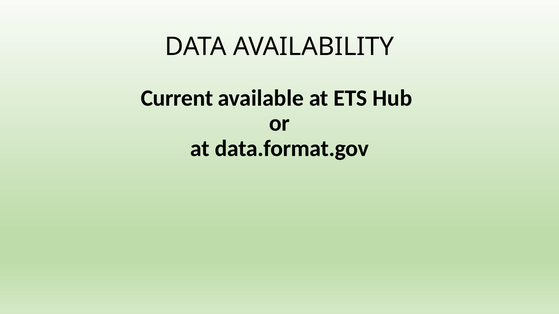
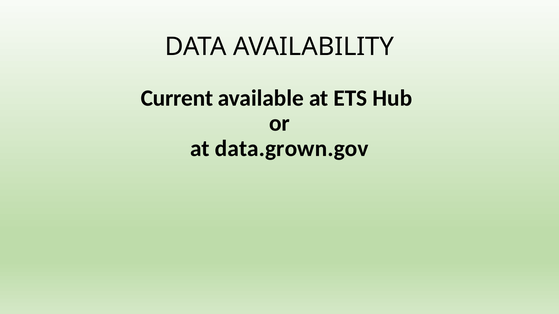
data.format.gov: data.format.gov -> data.grown.gov (292, 149)
